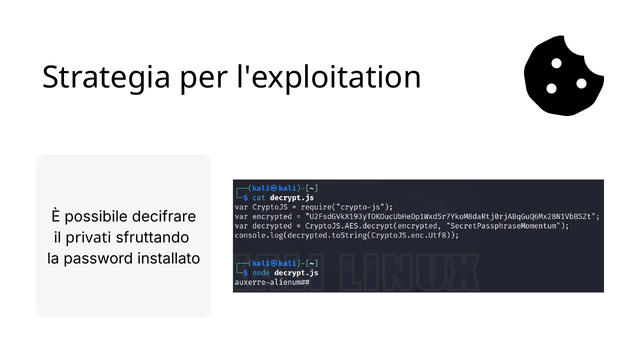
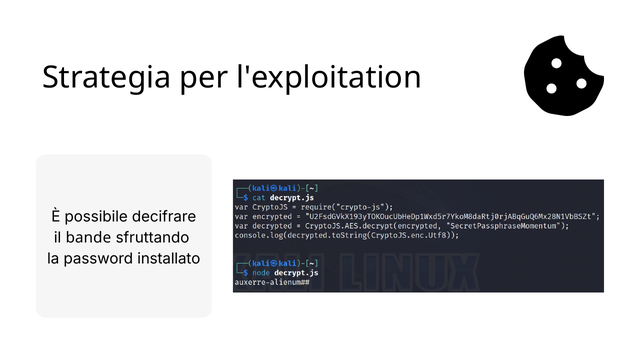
privati: privati -> bande (88, 238)
